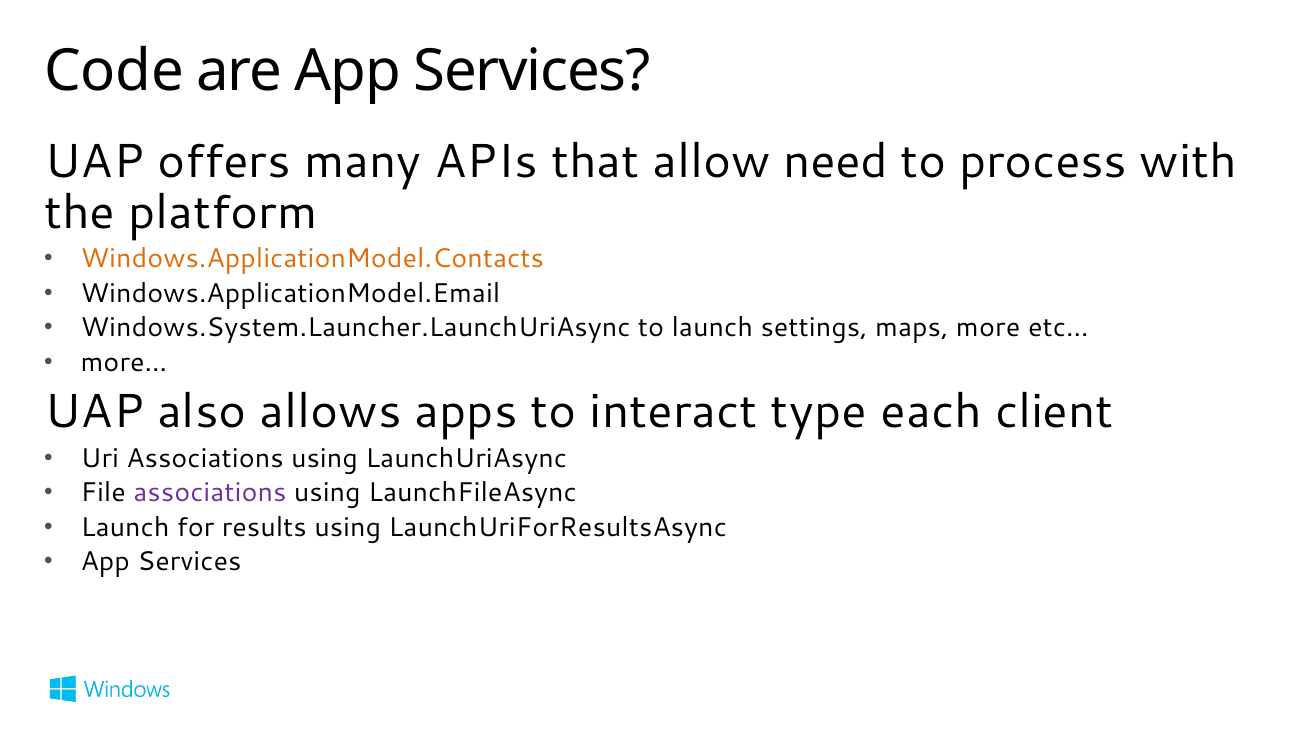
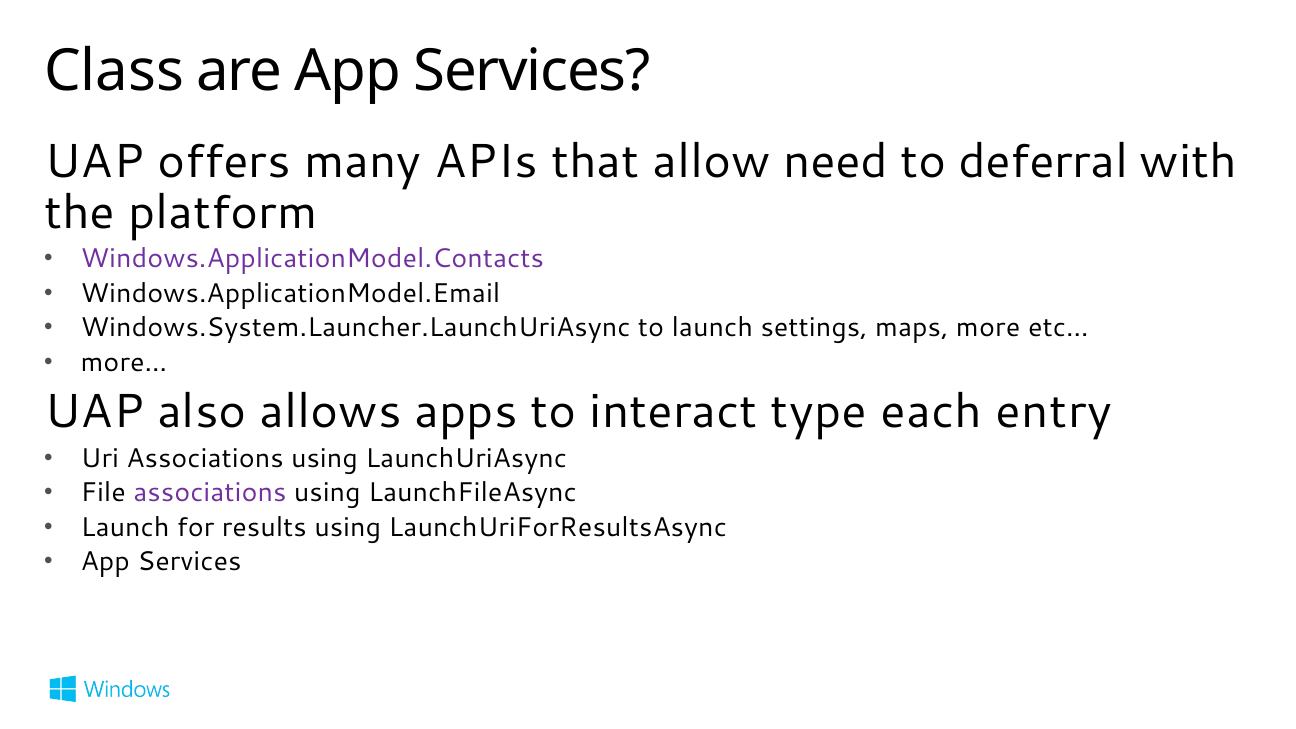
Code: Code -> Class (114, 72)
process: process -> deferral (1043, 162)
Windows.ApplicationModel.Contacts colour: orange -> purple (312, 259)
client: client -> entry (1054, 412)
